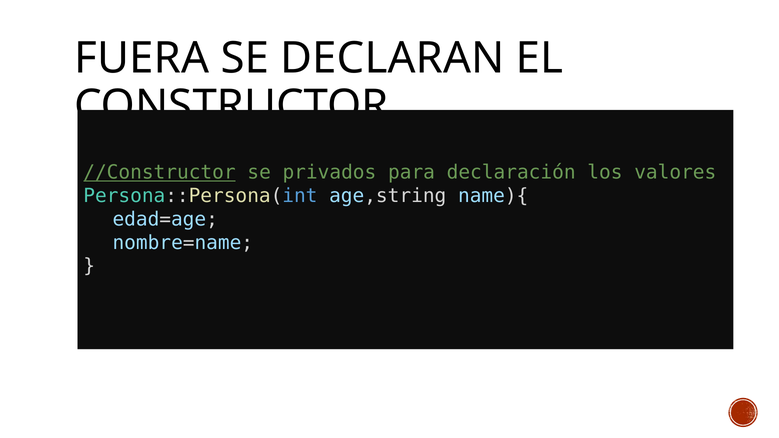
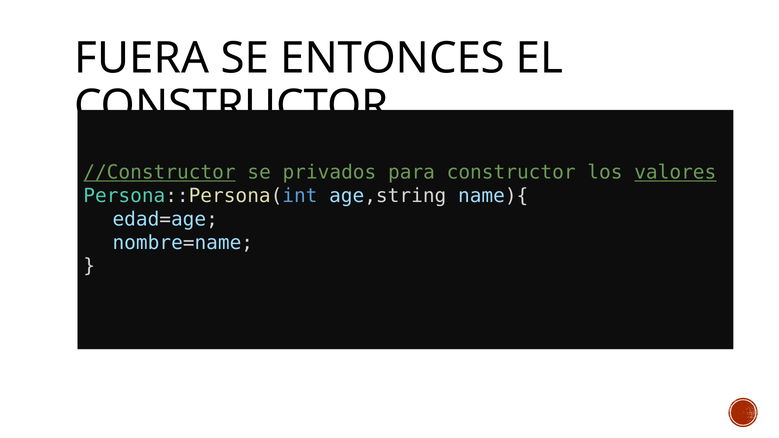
DECLARAN: DECLARAN -> ENTONCES (393, 58)
para declaración: declaración -> constructor (511, 173)
valores underline: none -> present (675, 173)
